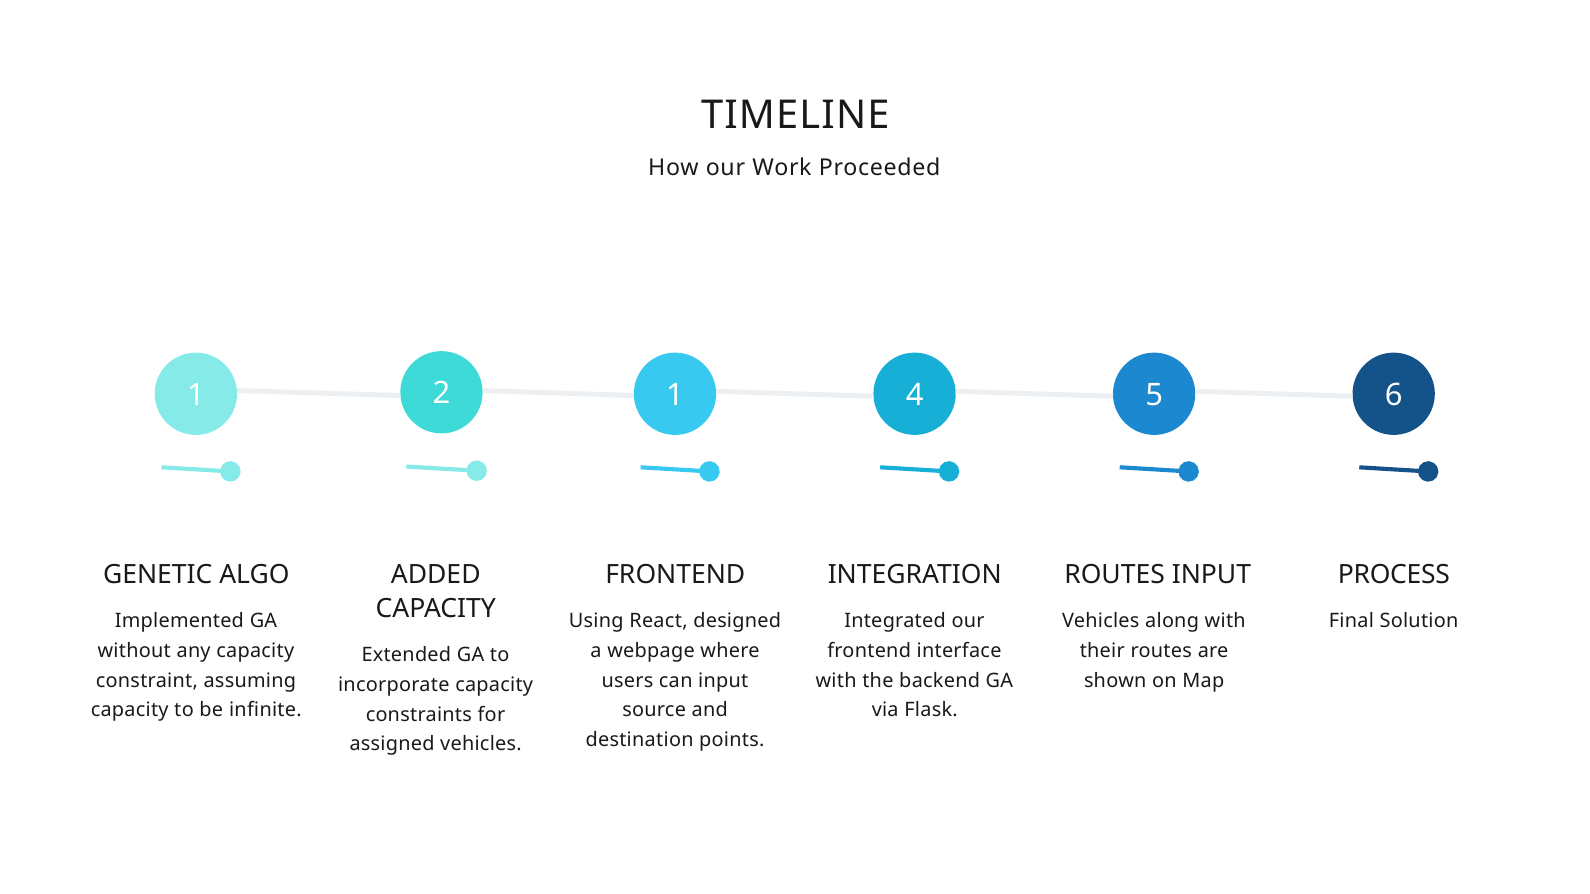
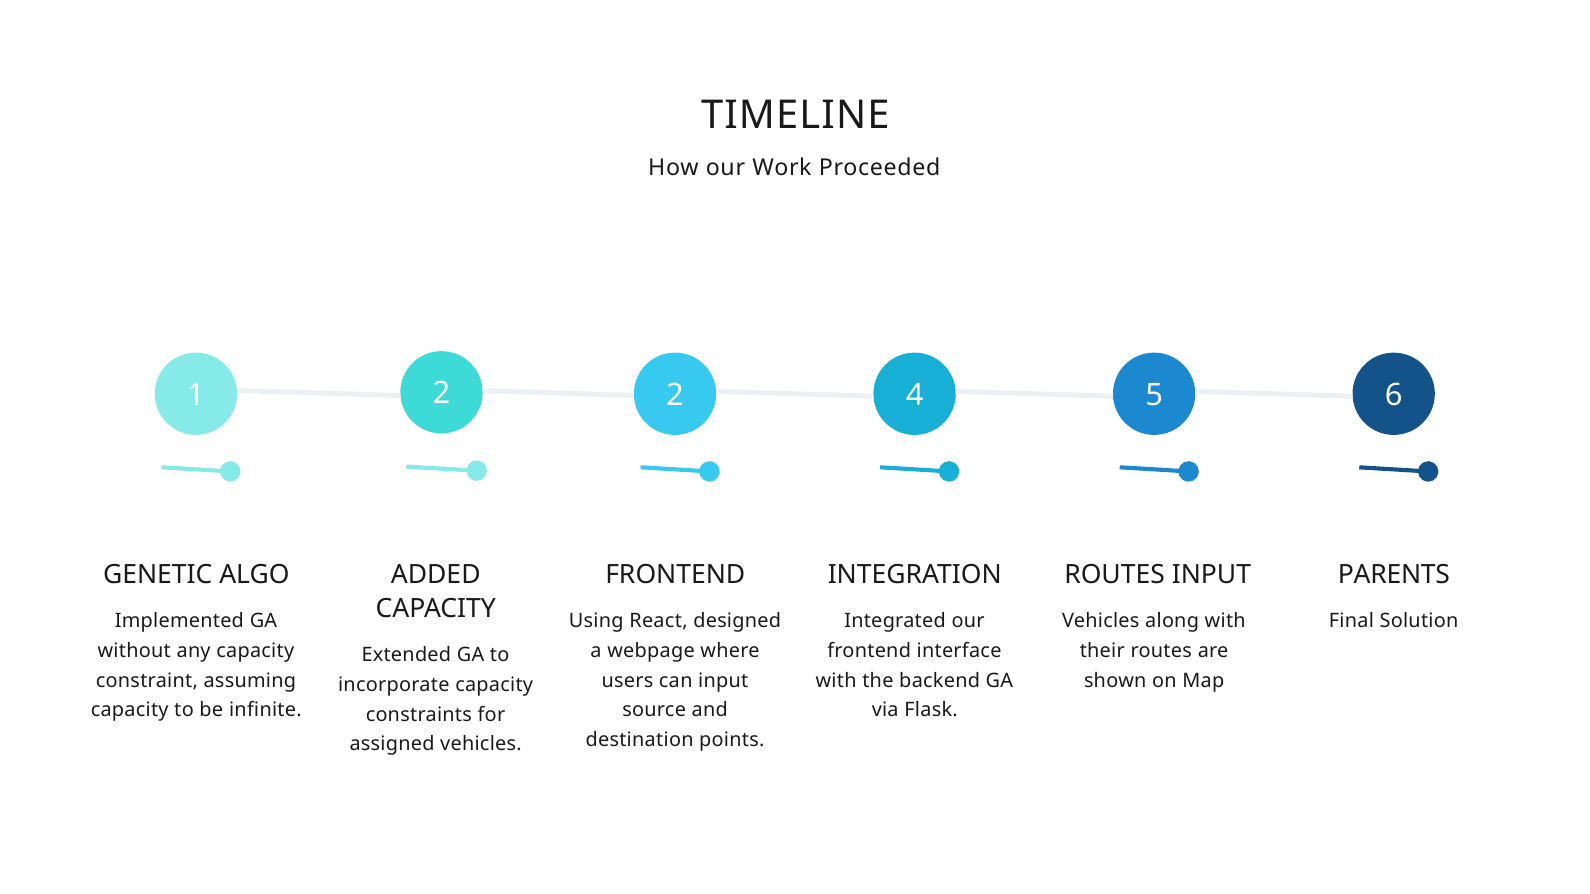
2 1: 1 -> 2 (675, 395)
PROCESS: PROCESS -> PARENTS (1394, 575)
